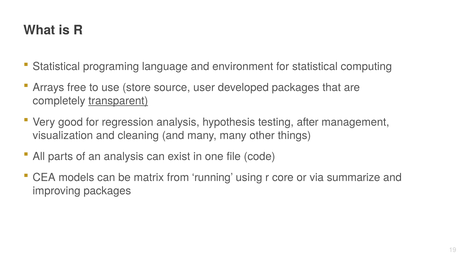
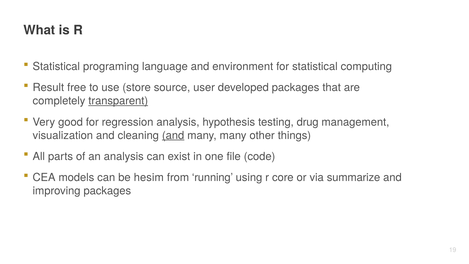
Arrays: Arrays -> Result (48, 88)
after: after -> drug (308, 122)
and underline: none -> present (173, 135)
matrix: matrix -> hesim (149, 177)
